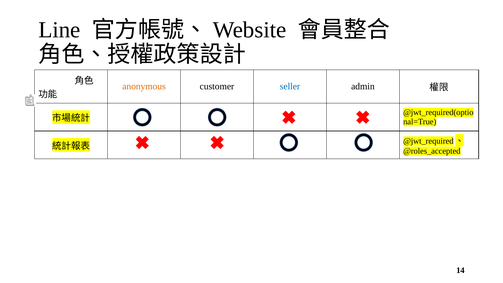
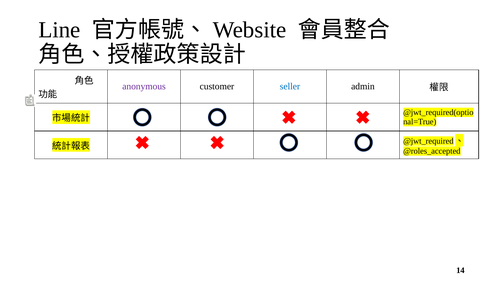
anonymous colour: orange -> purple (144, 87)
